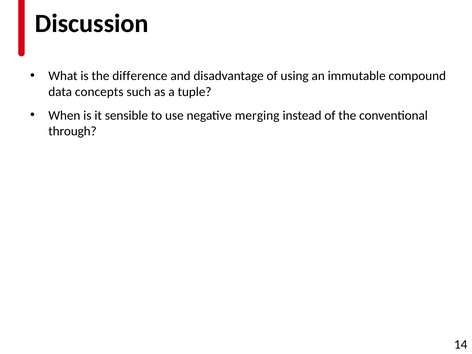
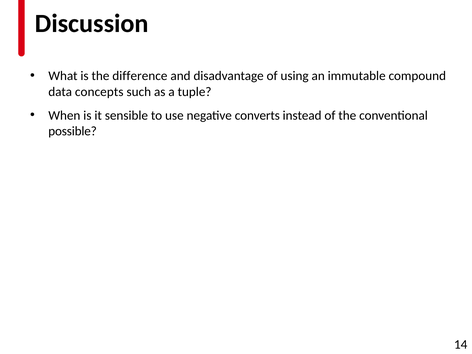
merging: merging -> converts (257, 115)
through: through -> possible (73, 131)
